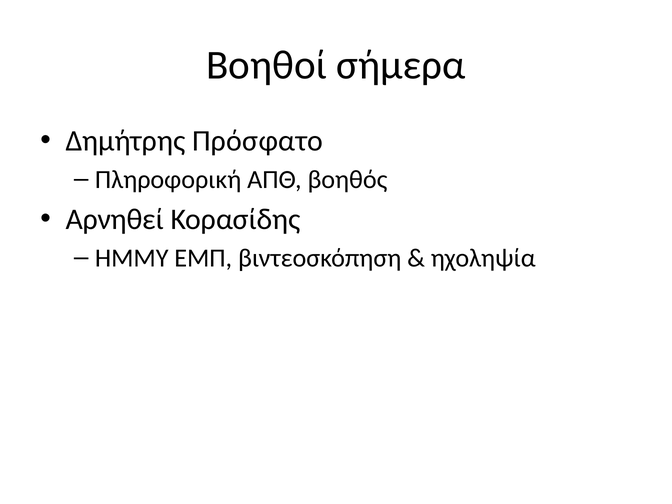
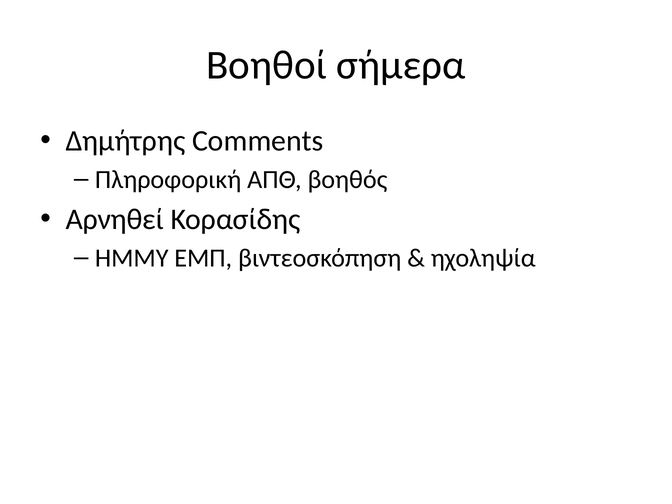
Πρόσφατο: Πρόσφατο -> Comments (258, 141)
